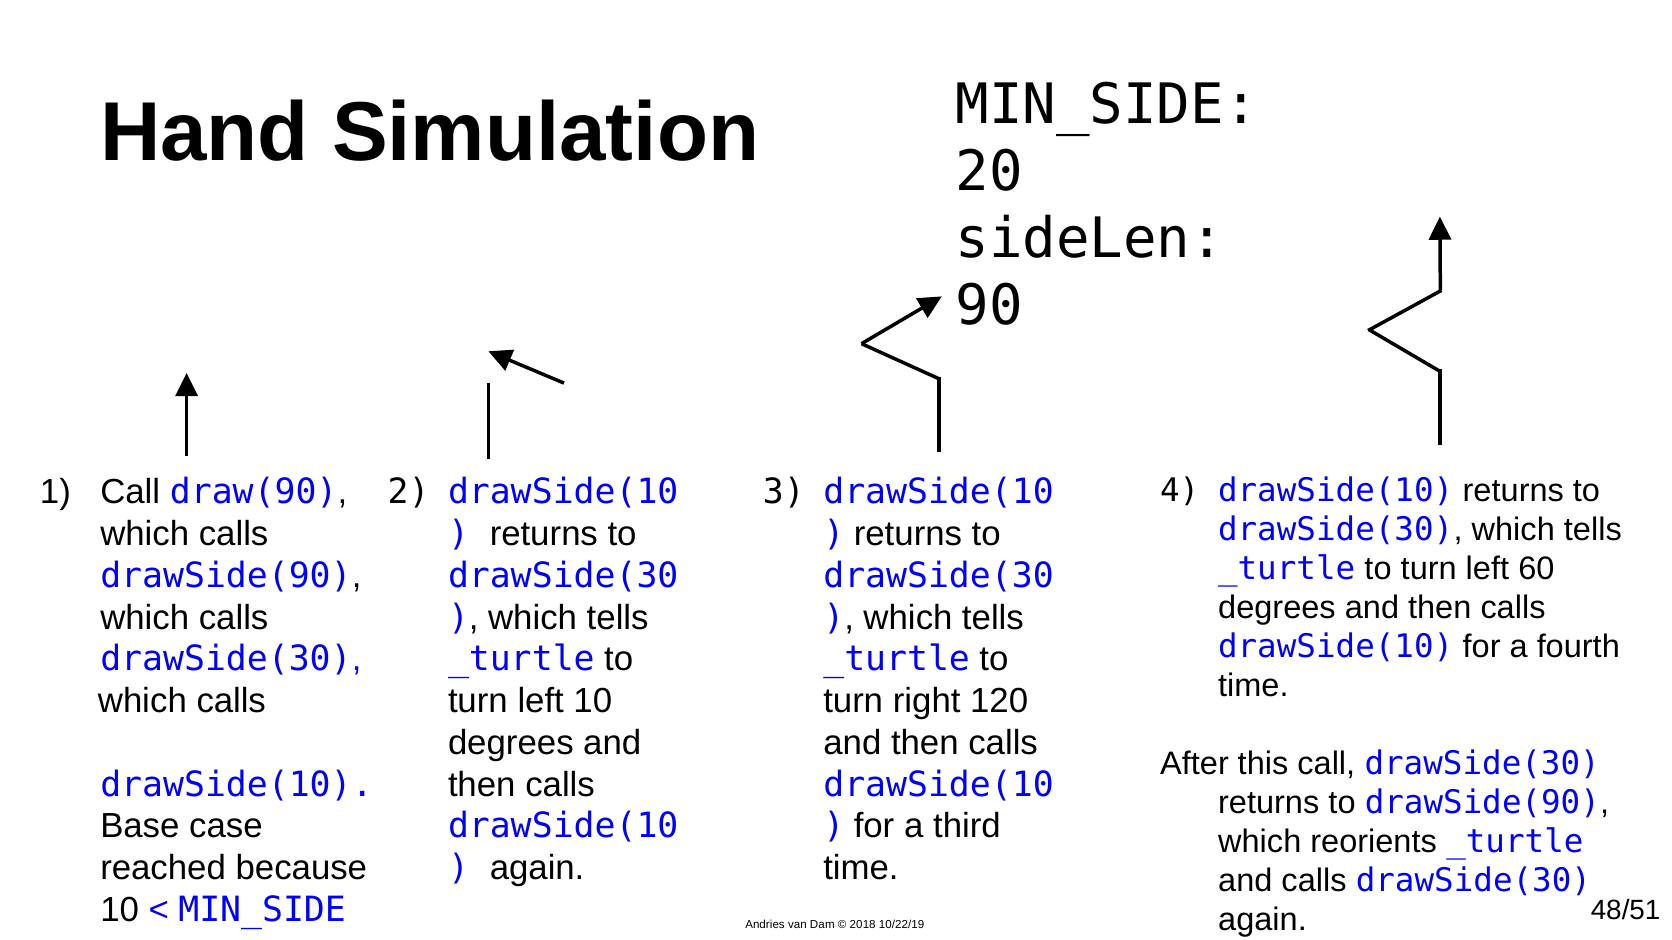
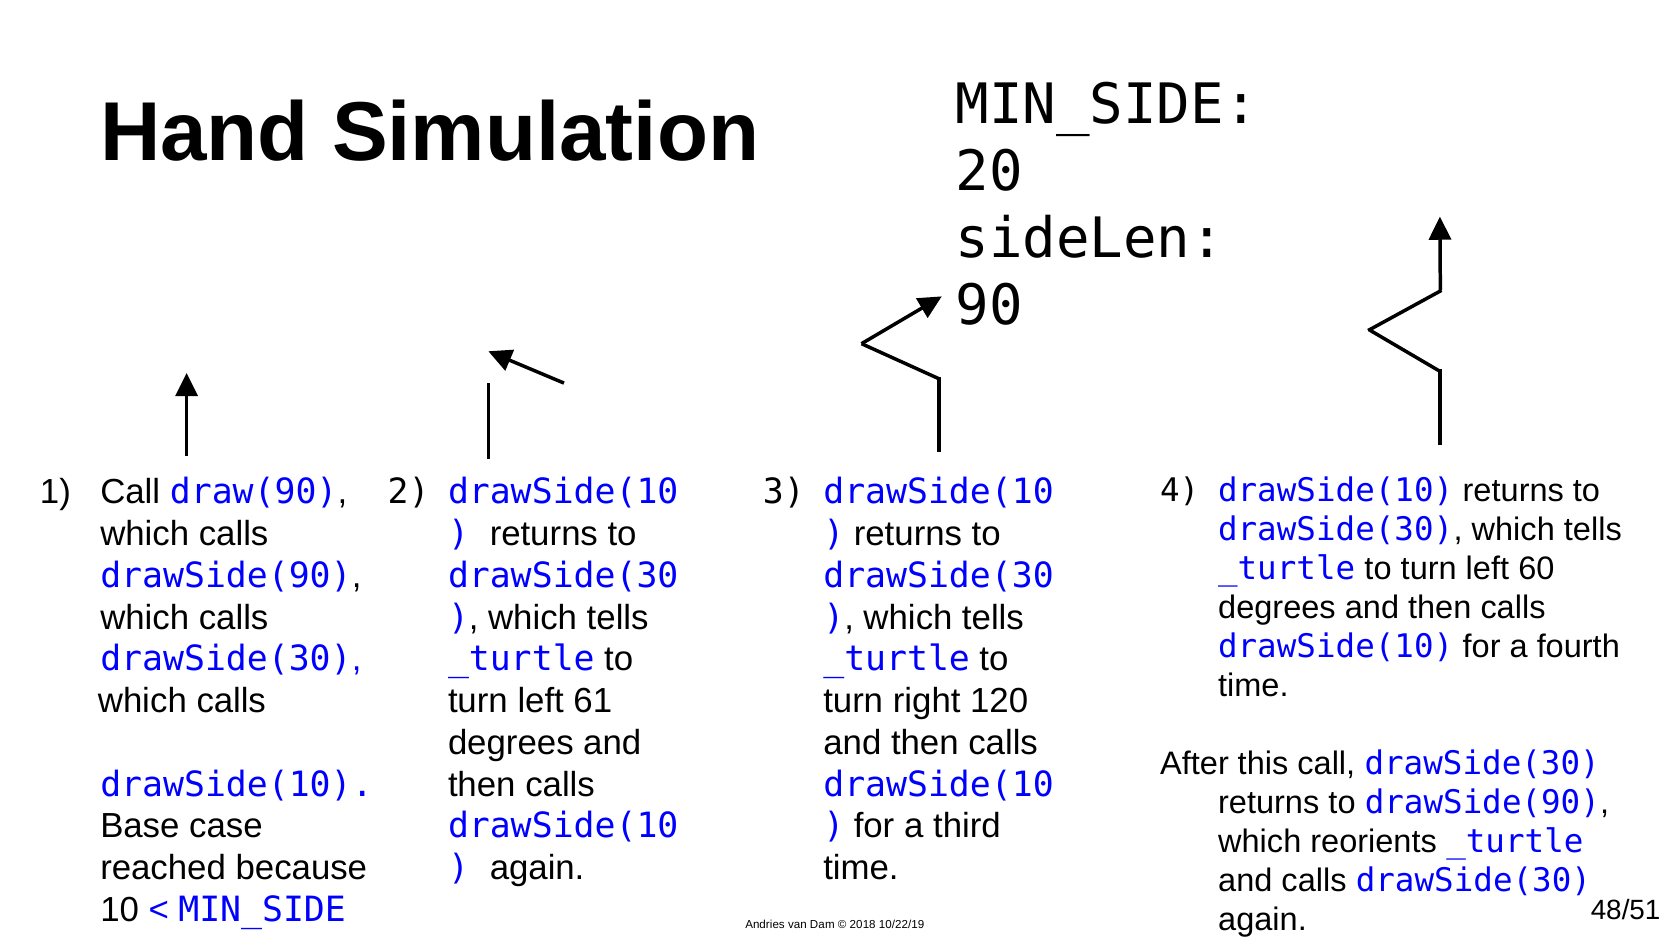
left 10: 10 -> 61 (593, 702)
